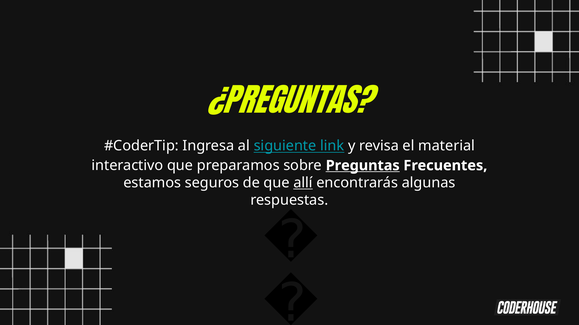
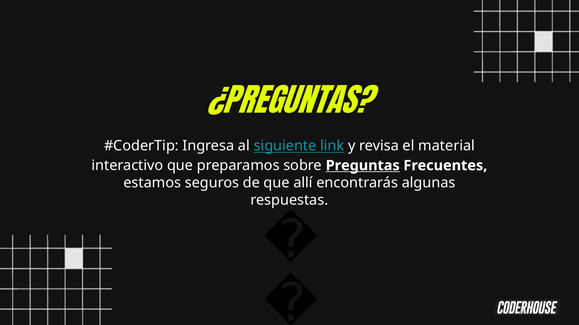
allí underline: present -> none (303, 183)
